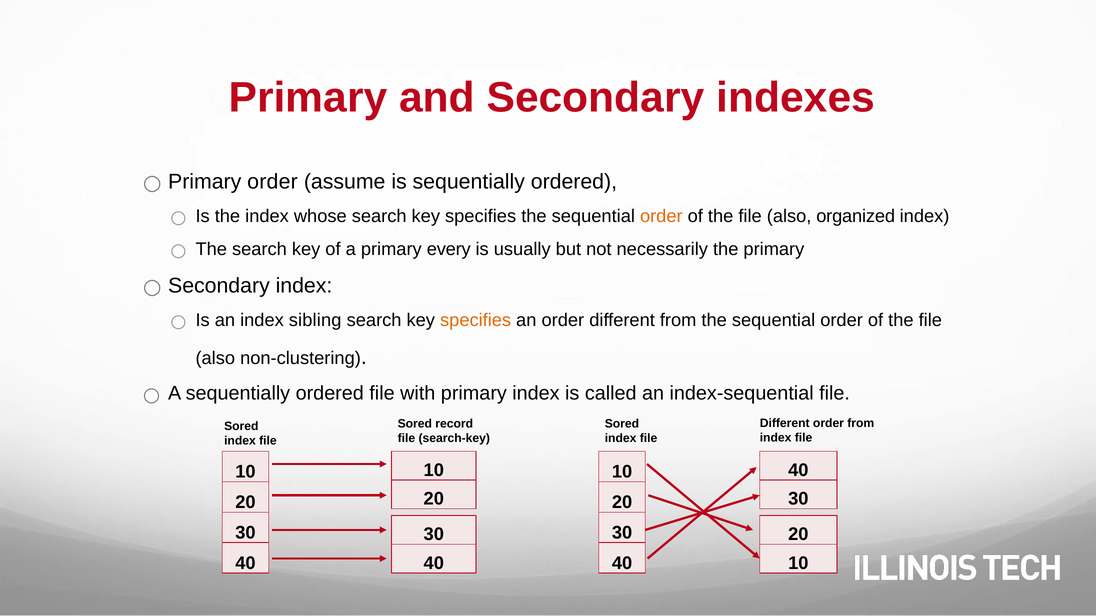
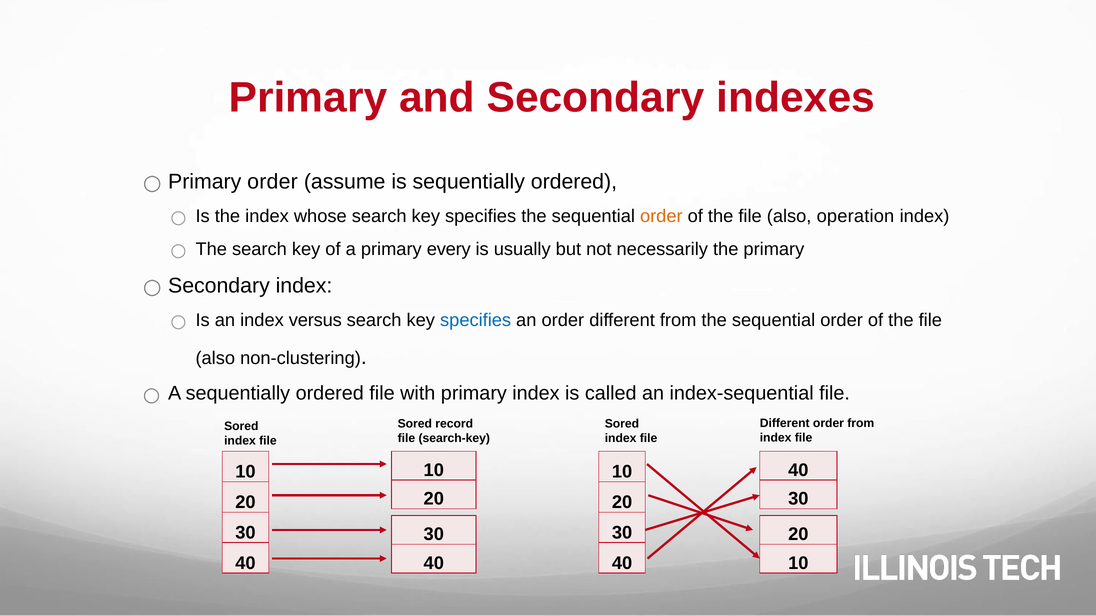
organized: organized -> operation (855, 216)
sibling: sibling -> versus (315, 321)
specifies colour: orange -> blue (476, 321)
